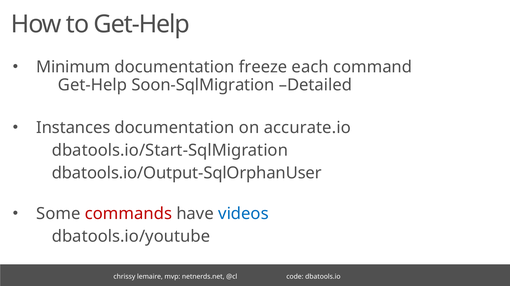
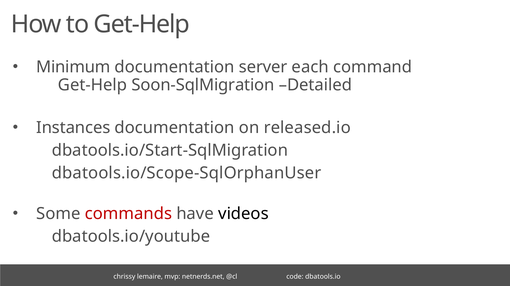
freeze: freeze -> server (263, 67)
accurate.io: accurate.io -> released.io (307, 128)
dbatools.io/Output-SqlOrphanUser: dbatools.io/Output-SqlOrphanUser -> dbatools.io/Scope-SqlOrphanUser (187, 173)
videos colour: blue -> black (243, 214)
